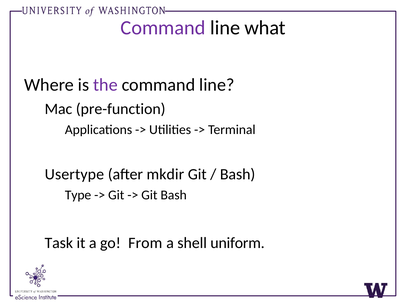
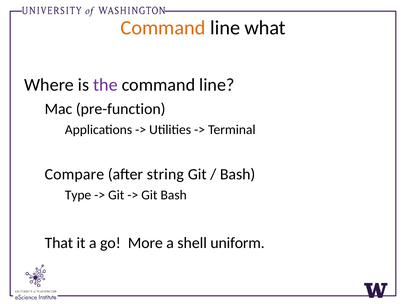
Command colour: purple -> orange (163, 28)
Usertype: Usertype -> Compare (74, 175)
mkdir: mkdir -> string (165, 175)
Task: Task -> That (59, 243)
From: From -> More (145, 243)
